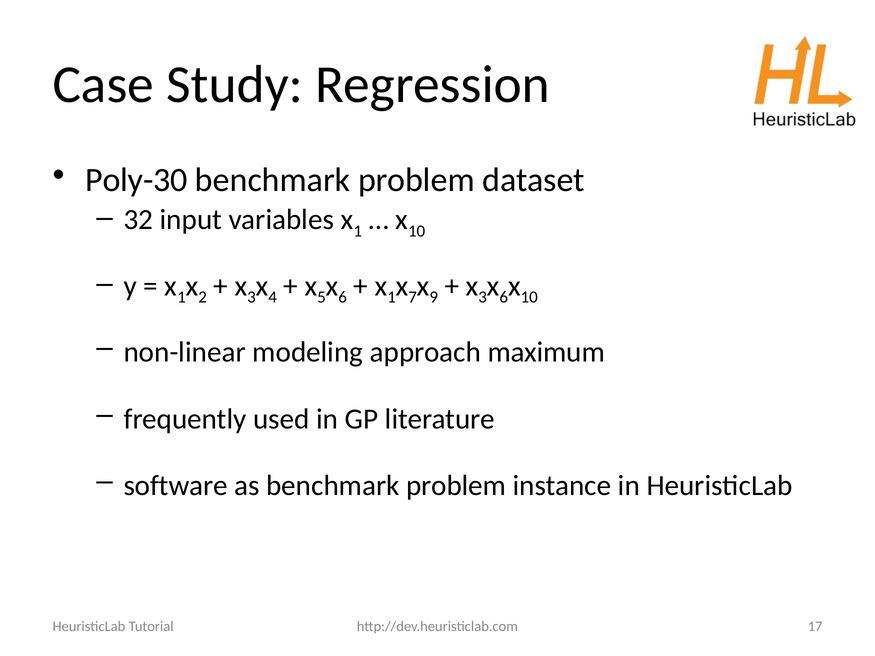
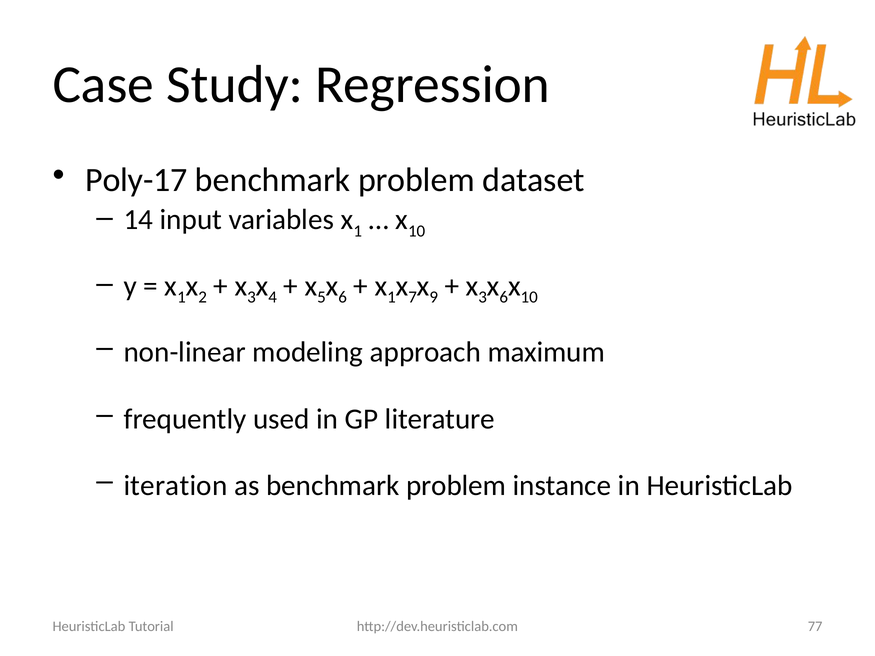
Poly-30: Poly-30 -> Poly-17 (136, 180)
32: 32 -> 14 (138, 220)
software: software -> iteration (175, 486)
17: 17 -> 77 (815, 627)
